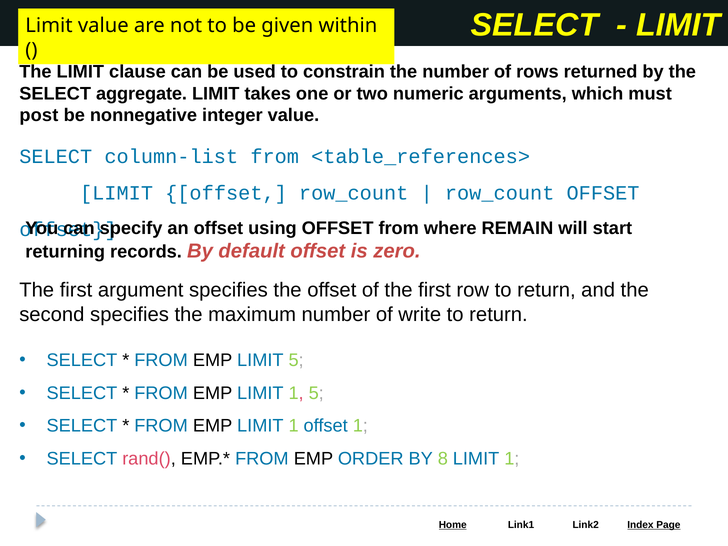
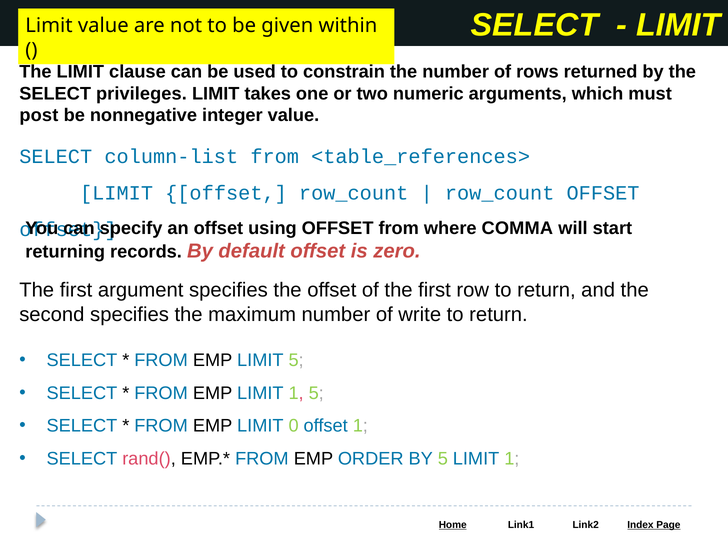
aggregate: aggregate -> privileges (141, 94)
REMAIN: REMAIN -> COMMA (517, 228)
1: 1 -> 0 (294, 426)
BY 8: 8 -> 5 (443, 459)
